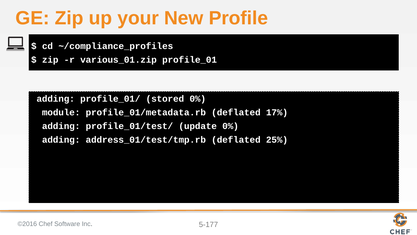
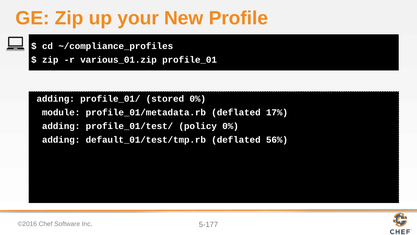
update: update -> policy (198, 126)
address_01/test/tmp.rb: address_01/test/tmp.rb -> default_01/test/tmp.rb (146, 139)
25%: 25% -> 56% (277, 139)
